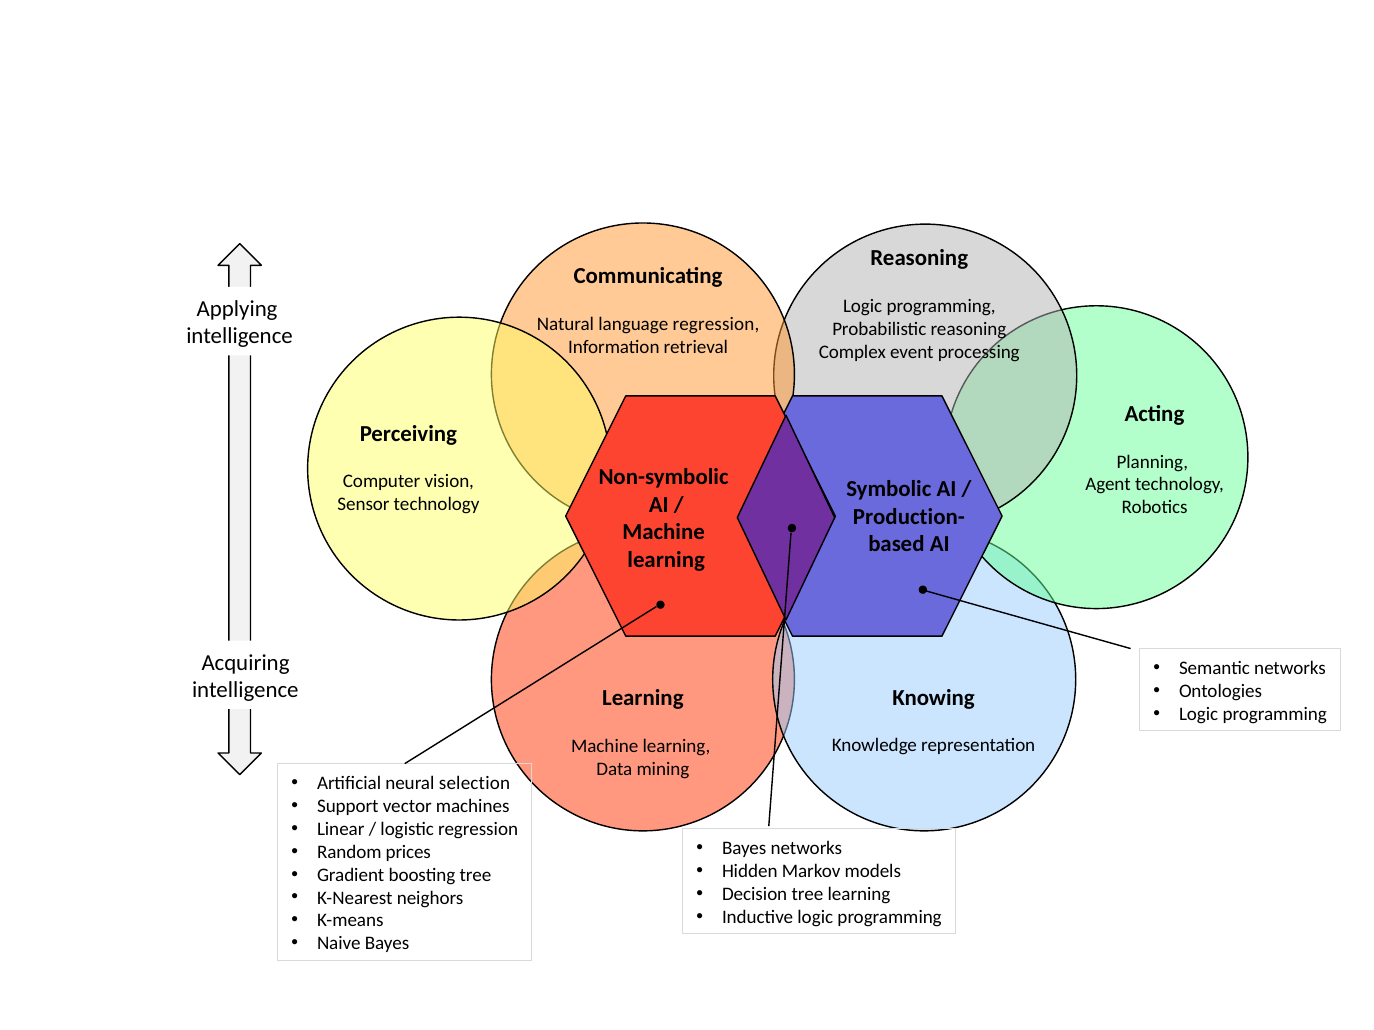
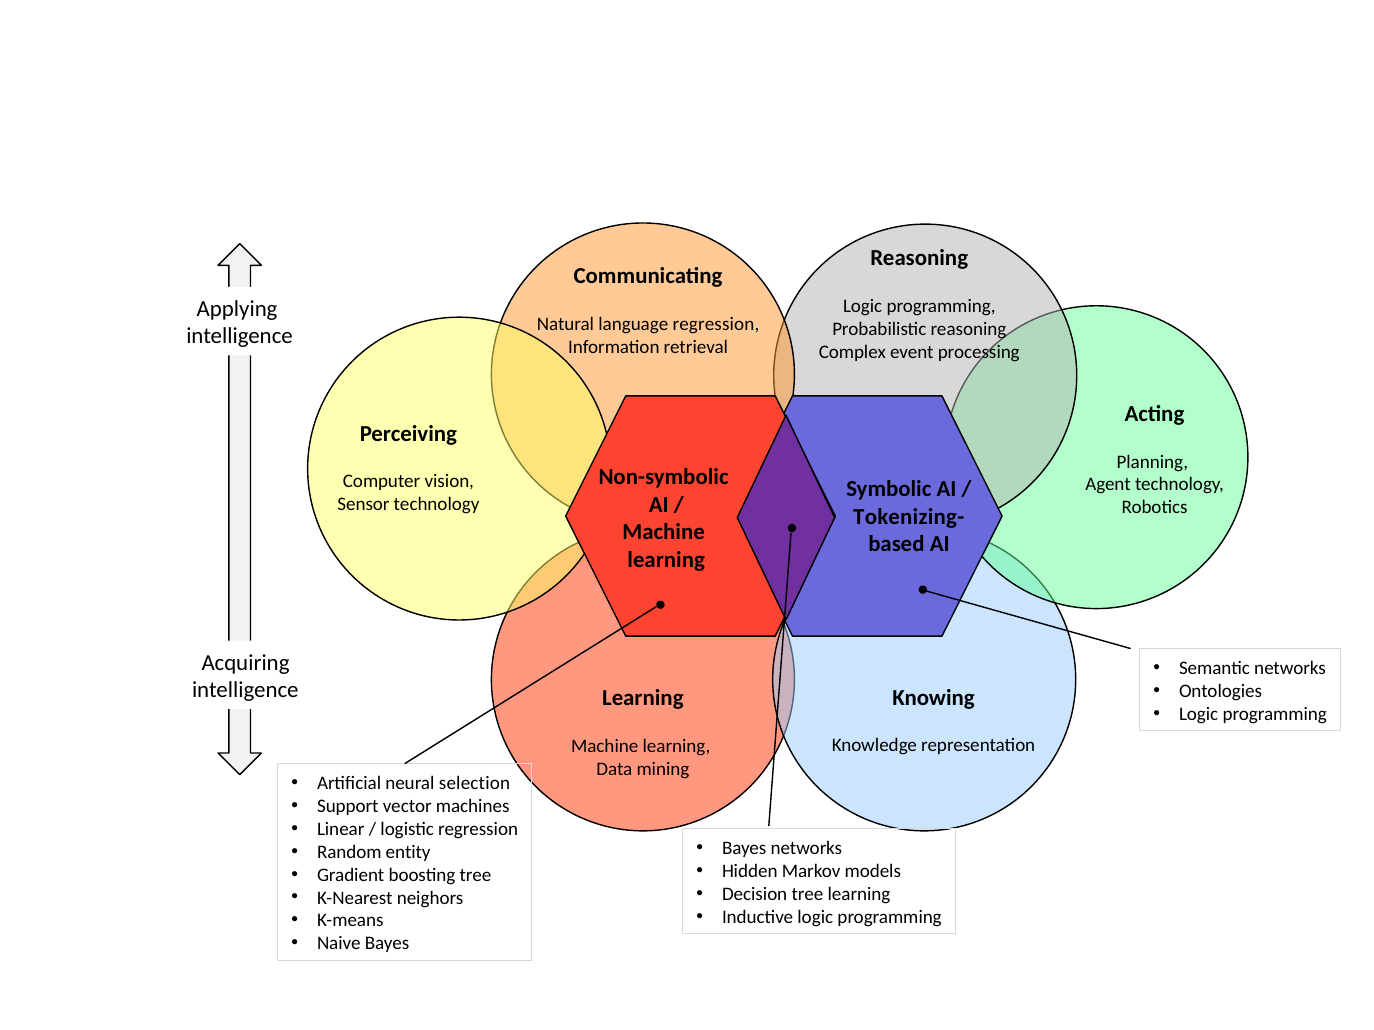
Production-: Production- -> Tokenizing- (909, 517)
prices: prices -> entity (408, 852)
